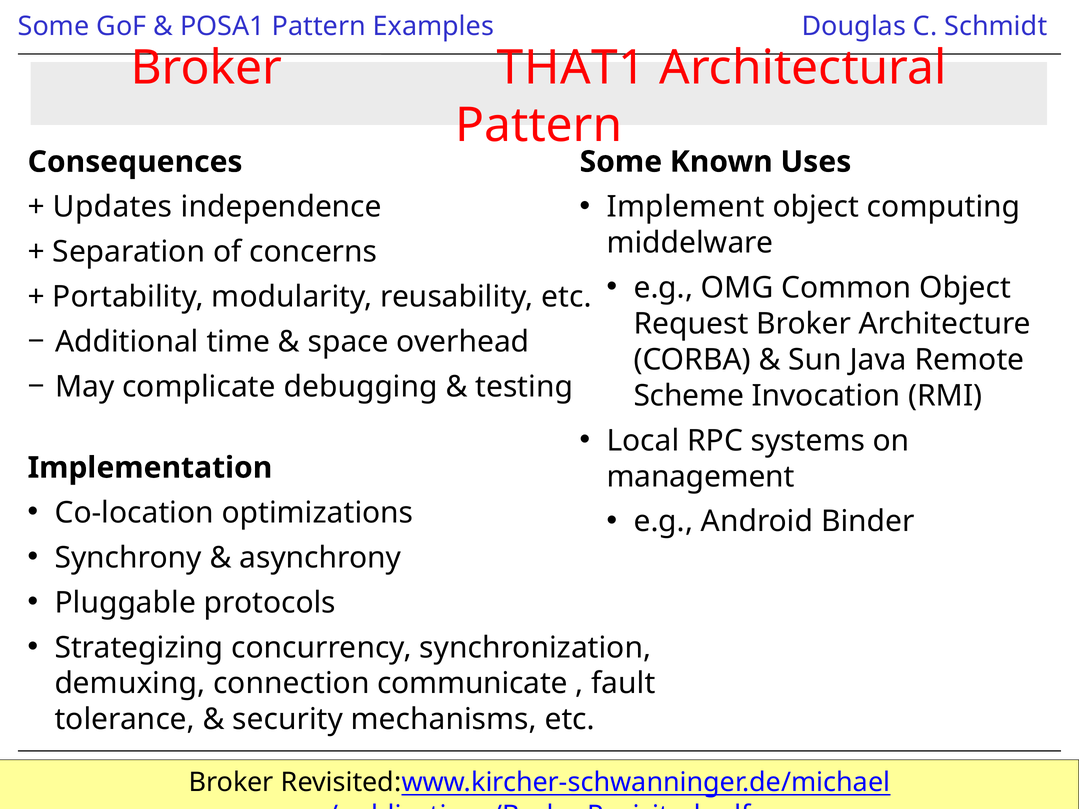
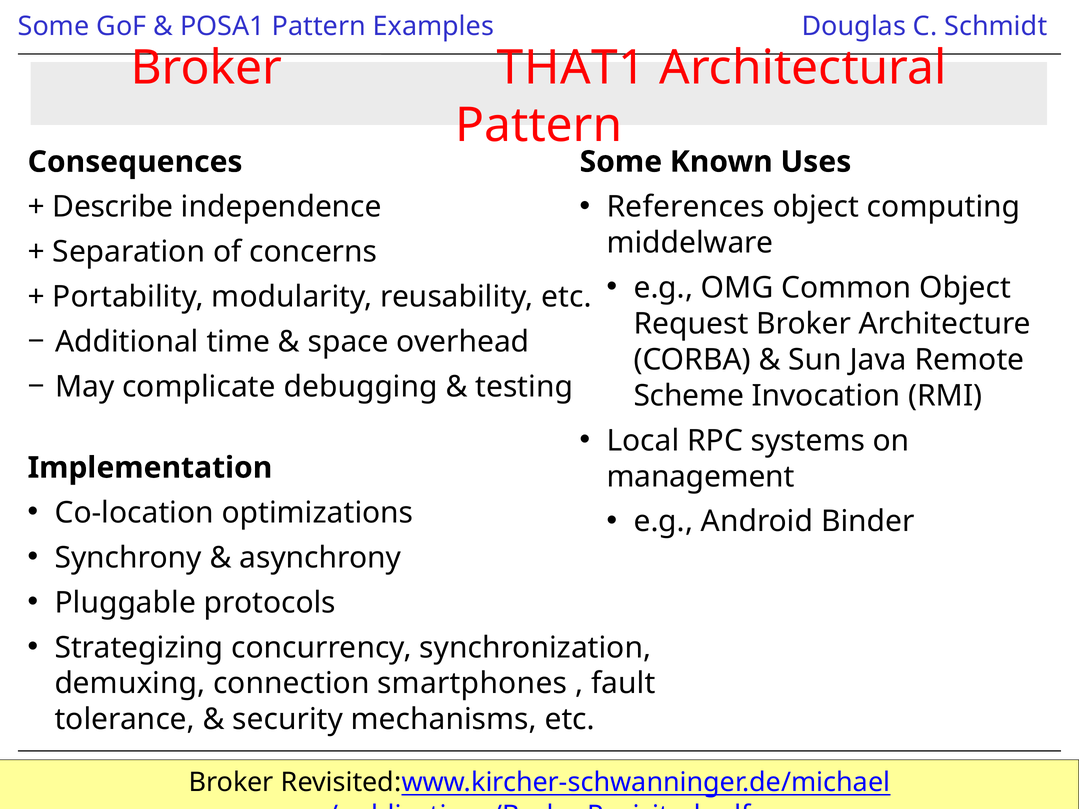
Implement: Implement -> References (686, 207)
Updates: Updates -> Describe (113, 207)
communicate: communicate -> smartphones (472, 684)
